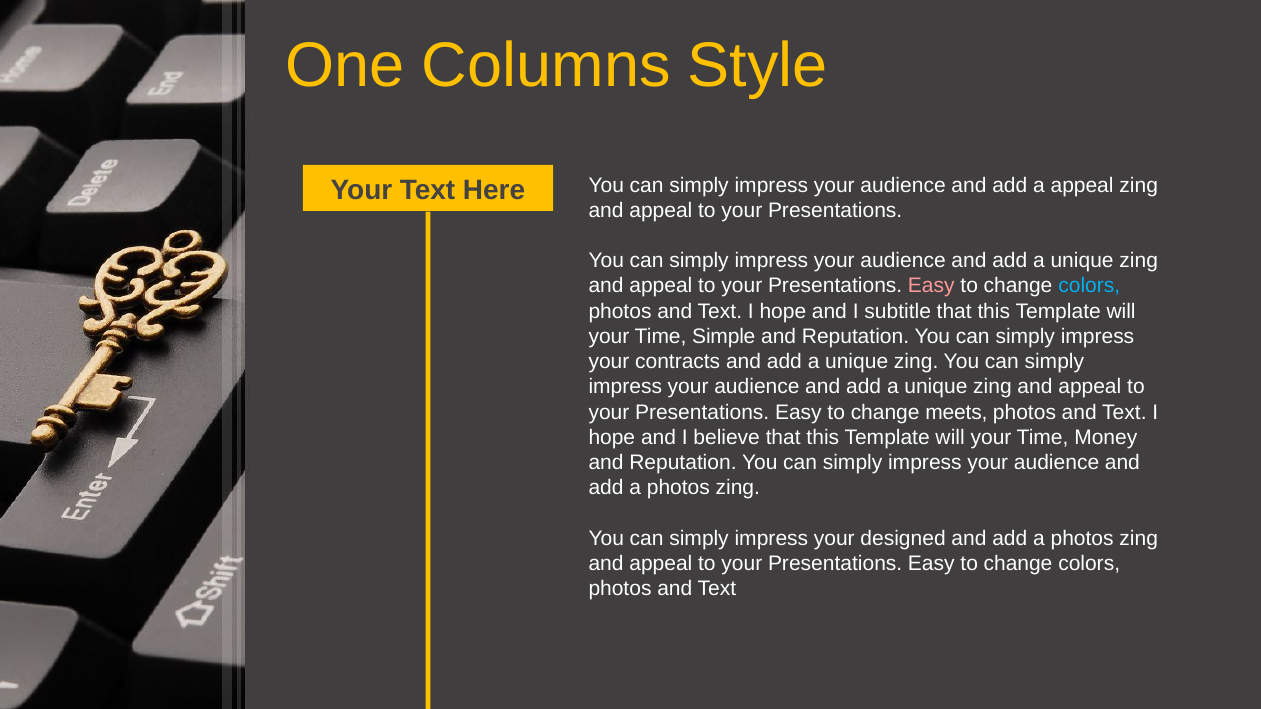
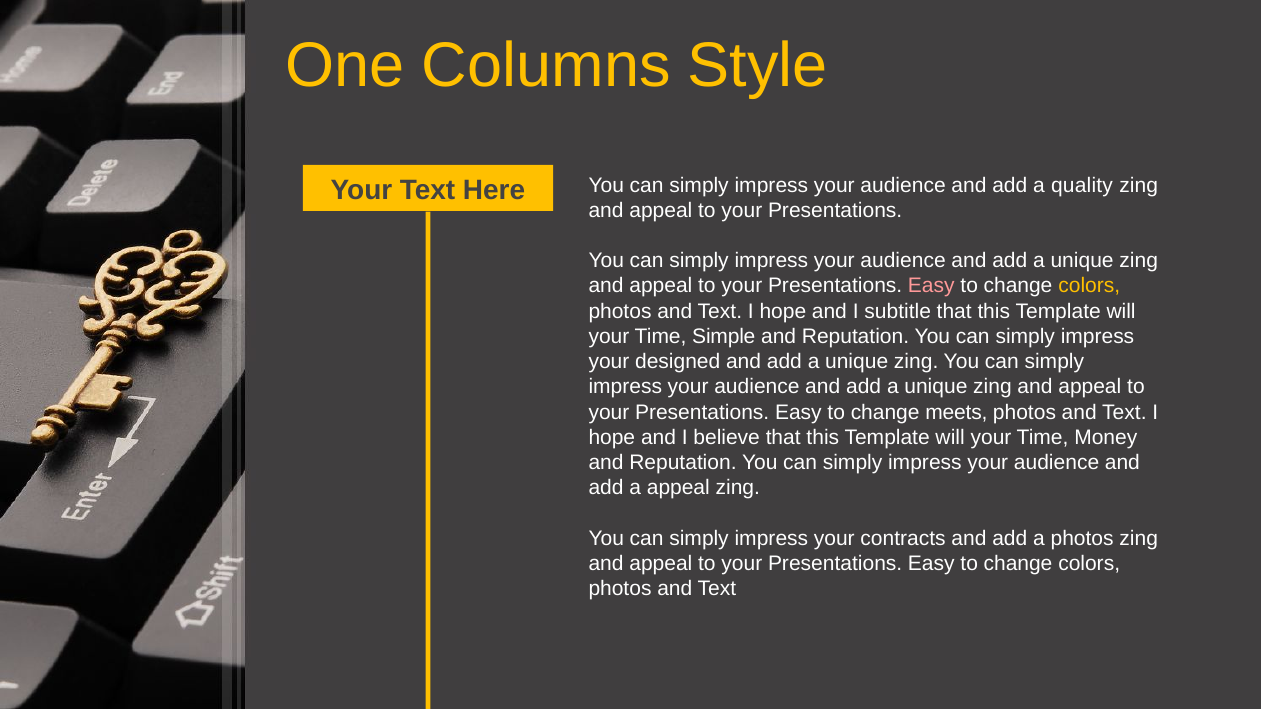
a appeal: appeal -> quality (1082, 185)
colors colour: light blue -> yellow (1089, 286)
contracts: contracts -> designed (678, 362)
photos: photos -> appeal (678, 488)
designed: designed -> contracts (903, 538)
